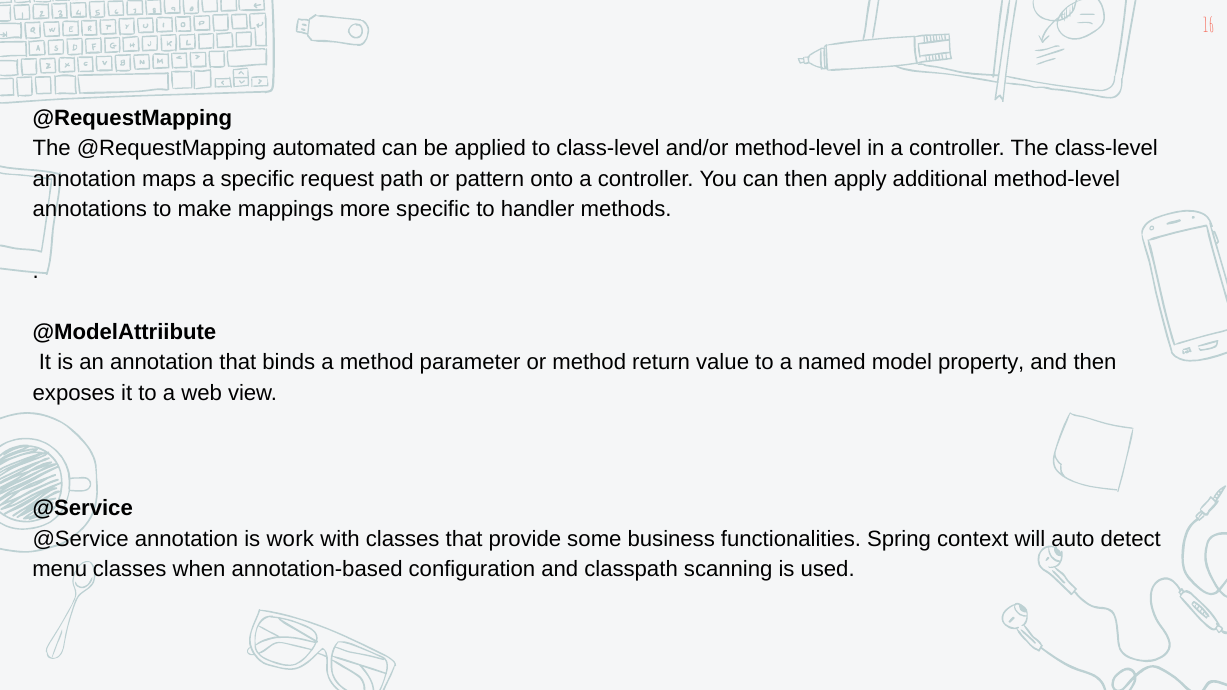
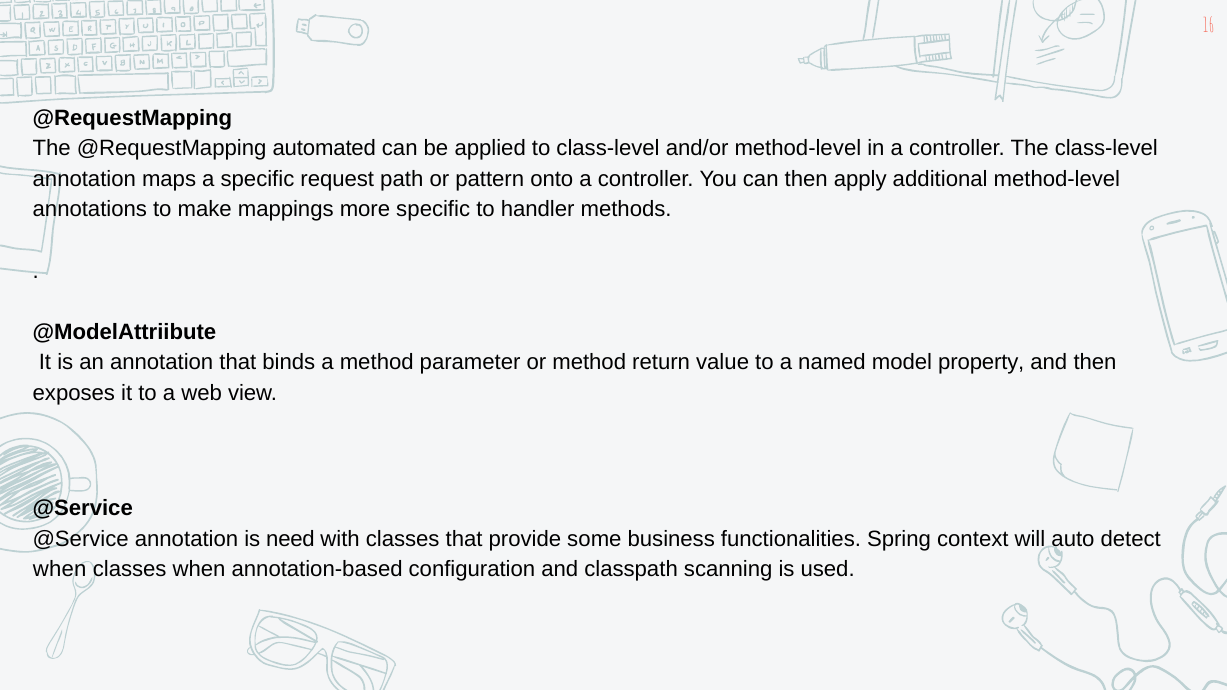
work: work -> need (290, 539)
menu: menu -> when (60, 570)
